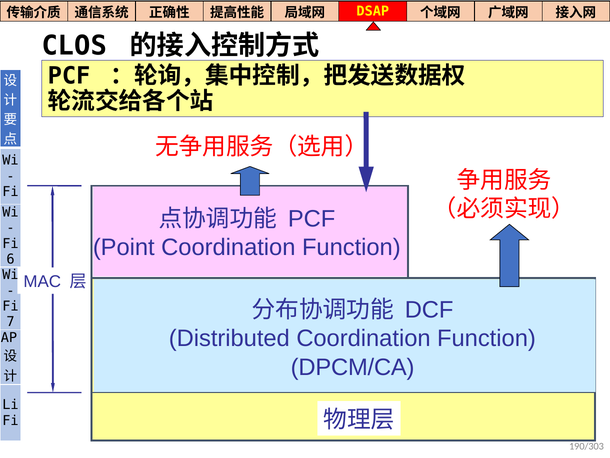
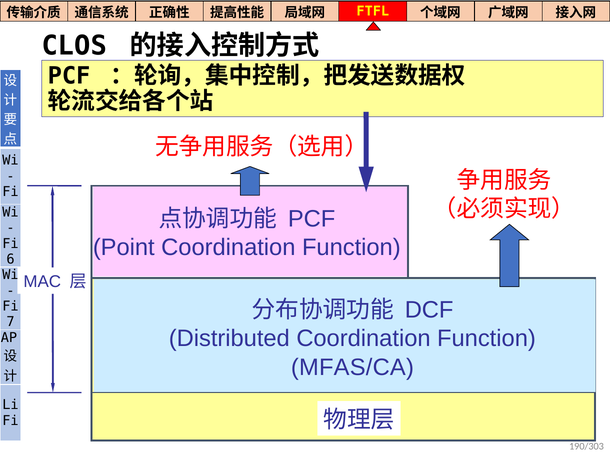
DSAP: DSAP -> FTFL (373, 11)
DPCM/CA: DPCM/CA -> MFAS/CA (352, 367)
